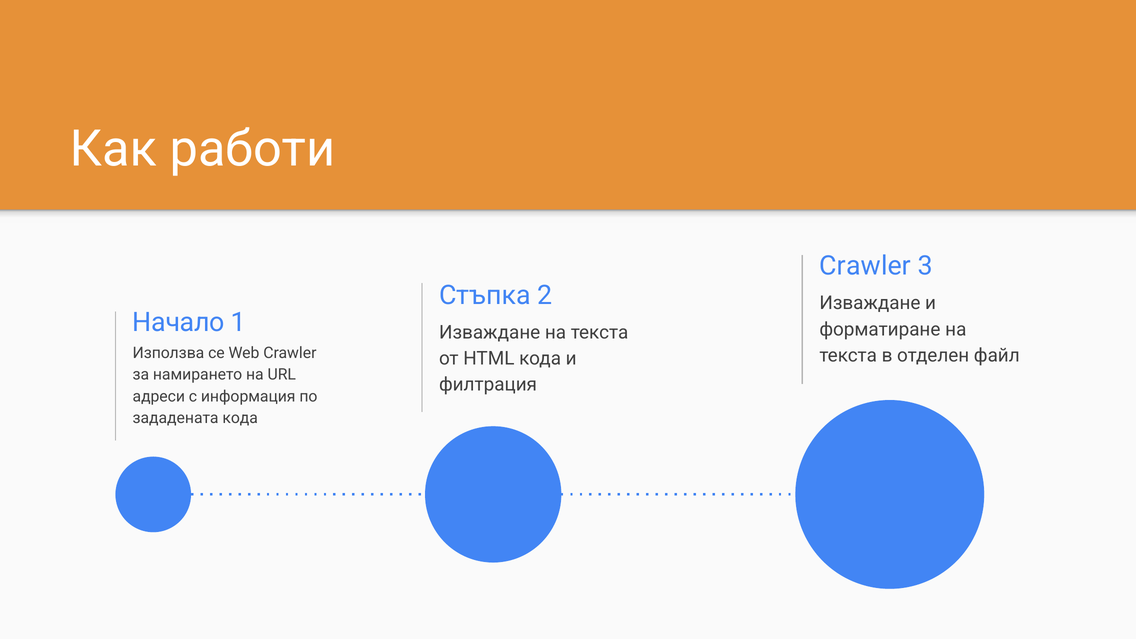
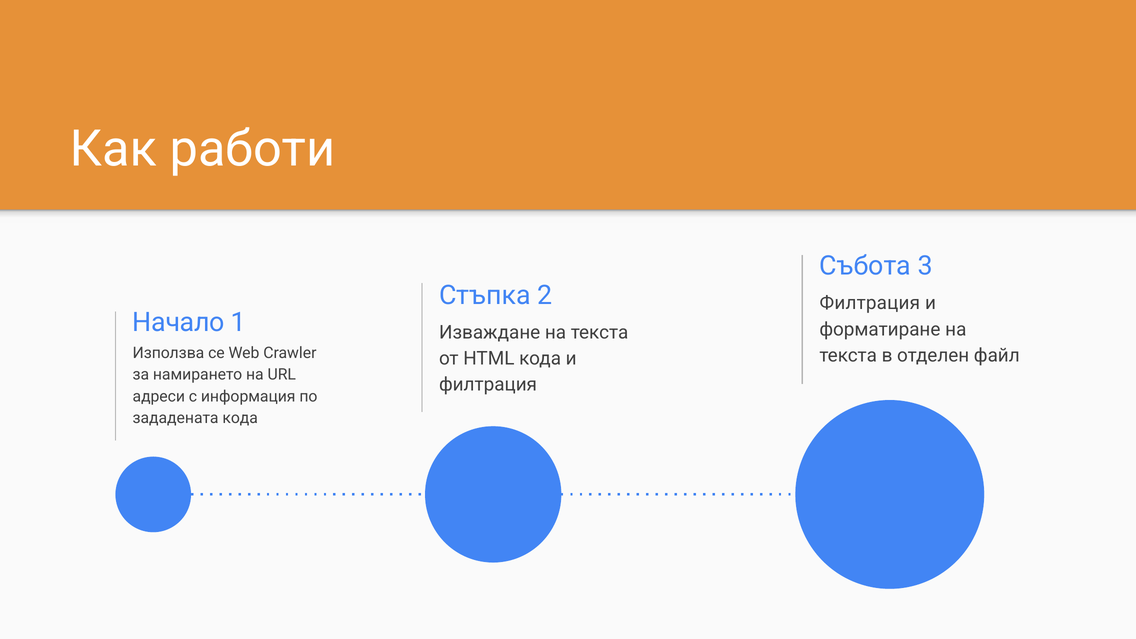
Crawler: Crawler -> Събота (865, 266)
Изваждане: Изваждане -> Филтрация (870, 303)
